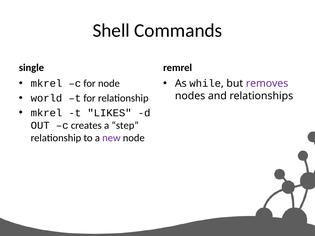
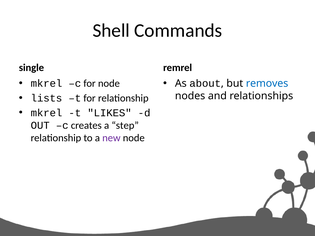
while: while -> about (205, 84)
removes colour: purple -> blue (267, 84)
world: world -> lists (46, 98)
